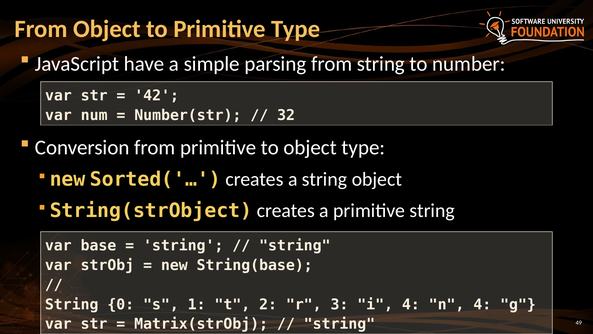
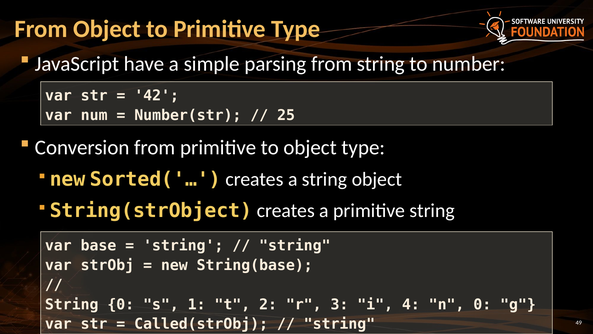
32: 32 -> 25 (286, 115)
n 4: 4 -> 0 (482, 304)
Matrix(strObj: Matrix(strObj -> Called(strObj (201, 324)
